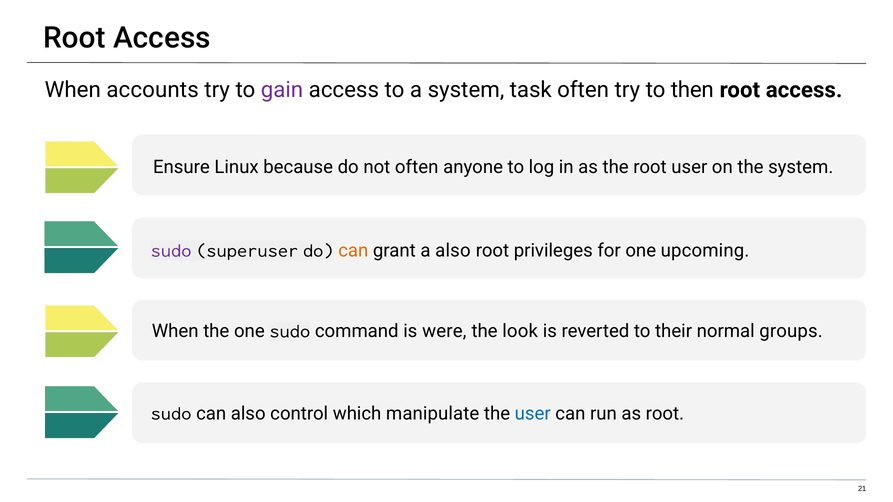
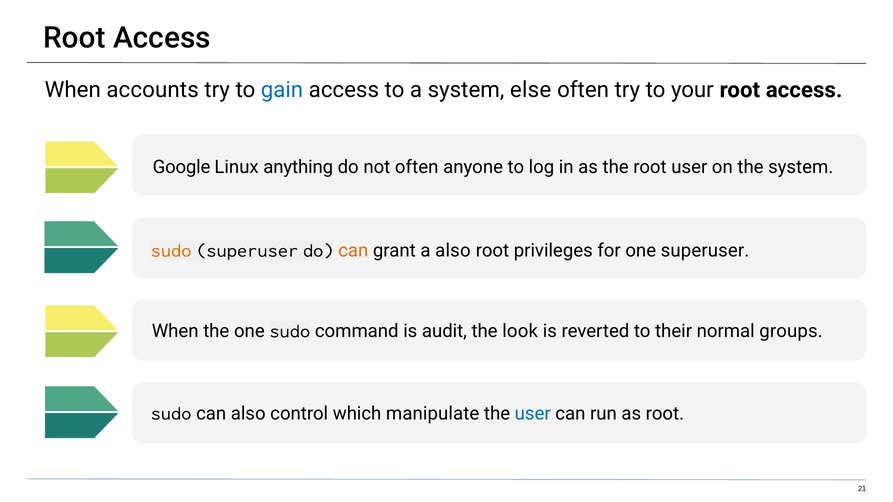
gain colour: purple -> blue (282, 90)
task: task -> else (531, 90)
then: then -> your (692, 90)
Ensure: Ensure -> Google (182, 167)
because: because -> anything (298, 167)
sudo colour: purple -> orange (171, 251)
one upcoming: upcoming -> superuser (705, 251)
were: were -> audit (444, 331)
